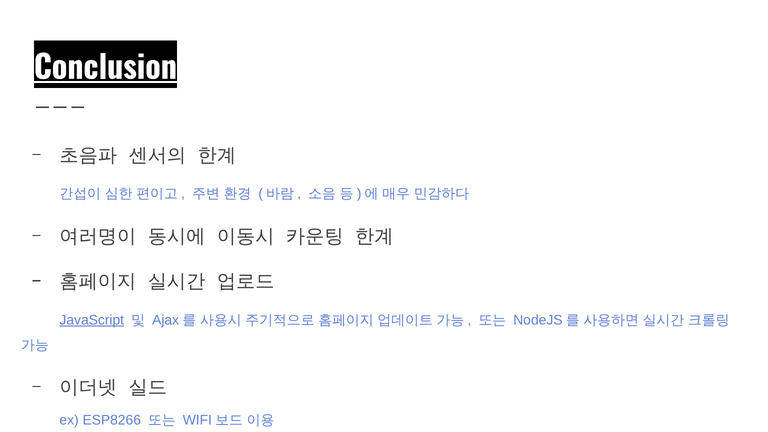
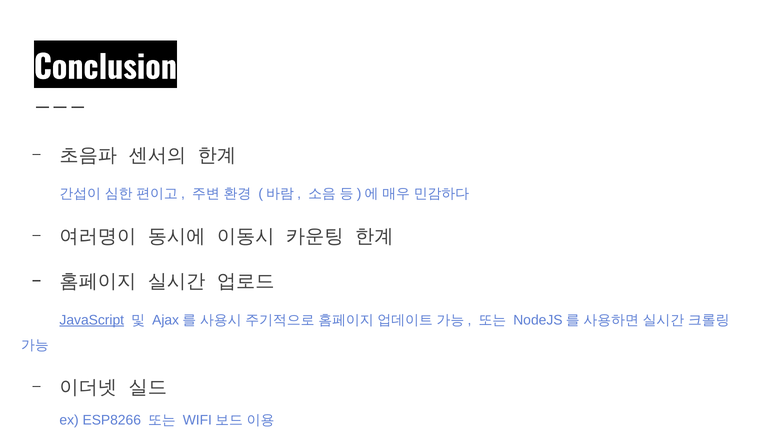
Conclusion underline: present -> none (105, 68)
